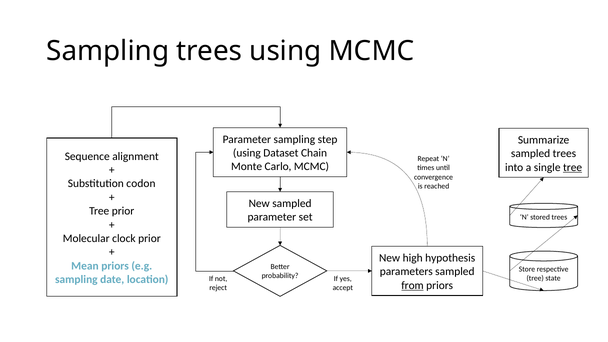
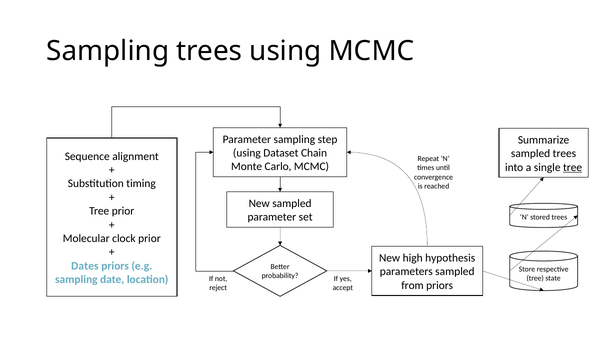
codon: codon -> timing (141, 184)
Mean: Mean -> Dates (85, 266)
from underline: present -> none (413, 285)
